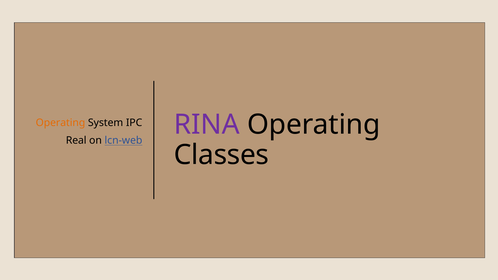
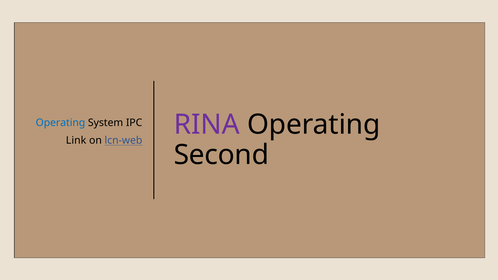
Operating colour: orange -> blue (60, 123)
Real: Real -> Link (76, 140)
Classes: Classes -> Second (221, 155)
